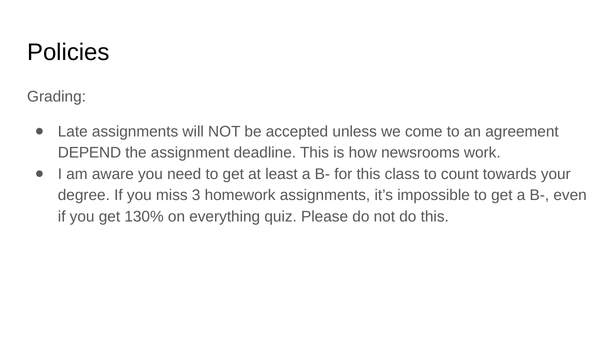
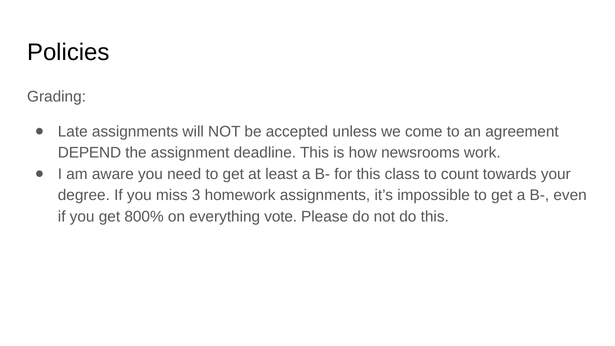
130%: 130% -> 800% (144, 216)
quiz: quiz -> vote (281, 216)
